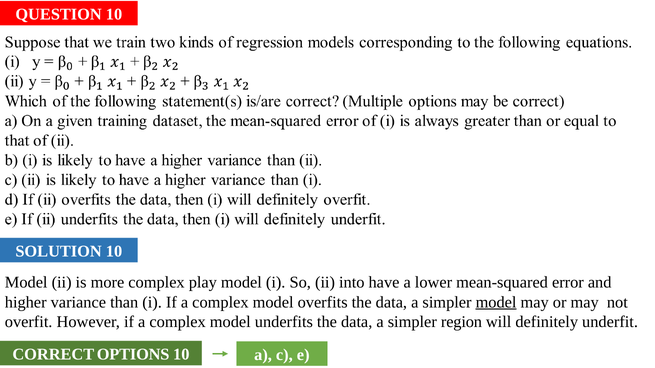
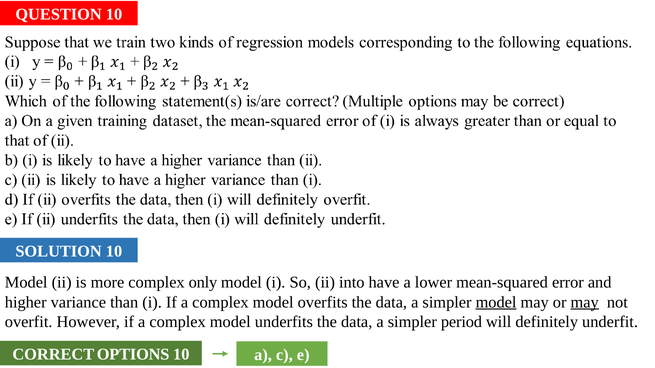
play: play -> only (203, 283)
may underline: none -> present (585, 303)
region: region -> period (461, 322)
